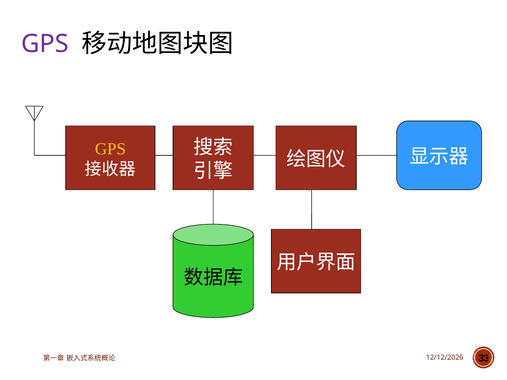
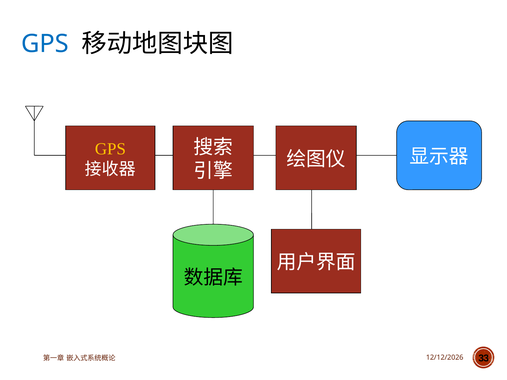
GPS colour: purple -> blue (45, 44)
